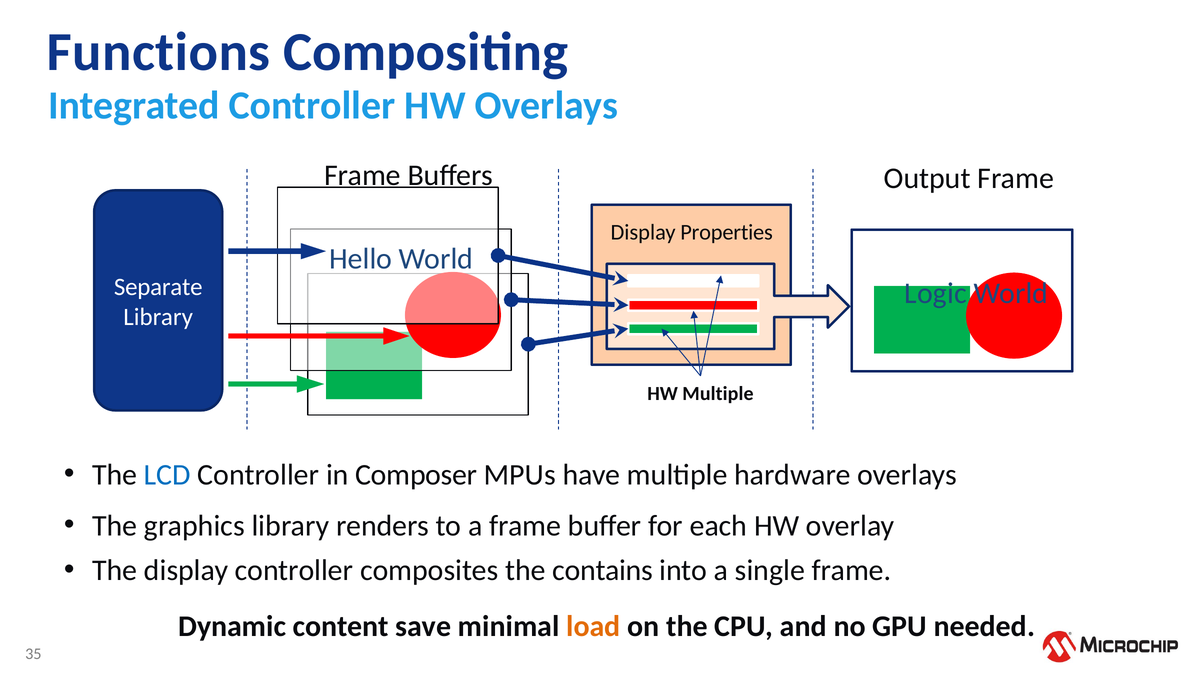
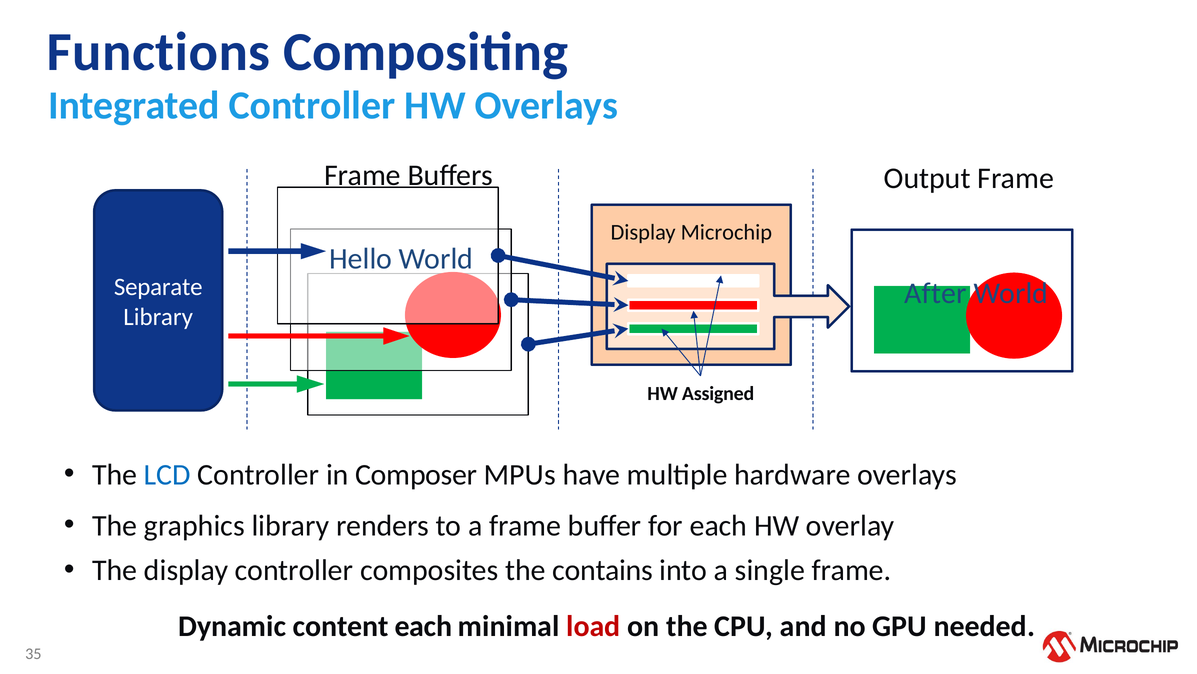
Properties: Properties -> Microchip (726, 232)
Logic: Logic -> After (936, 293)
HW Multiple: Multiple -> Assigned (718, 393)
content save: save -> each (423, 626)
load colour: orange -> red (593, 626)
